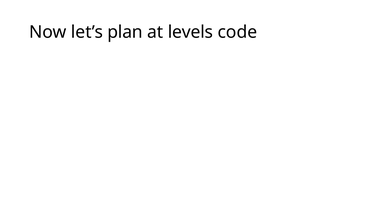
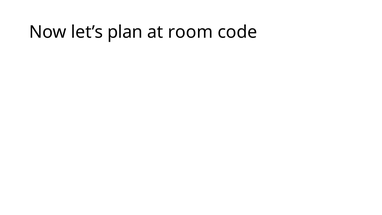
levels: levels -> room (190, 32)
